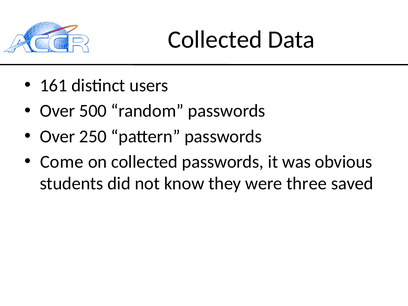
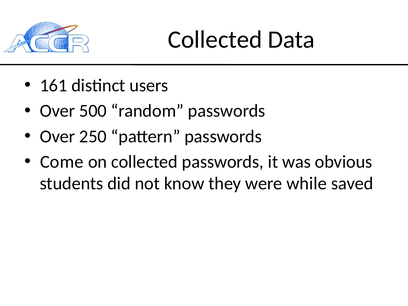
three: three -> while (307, 184)
